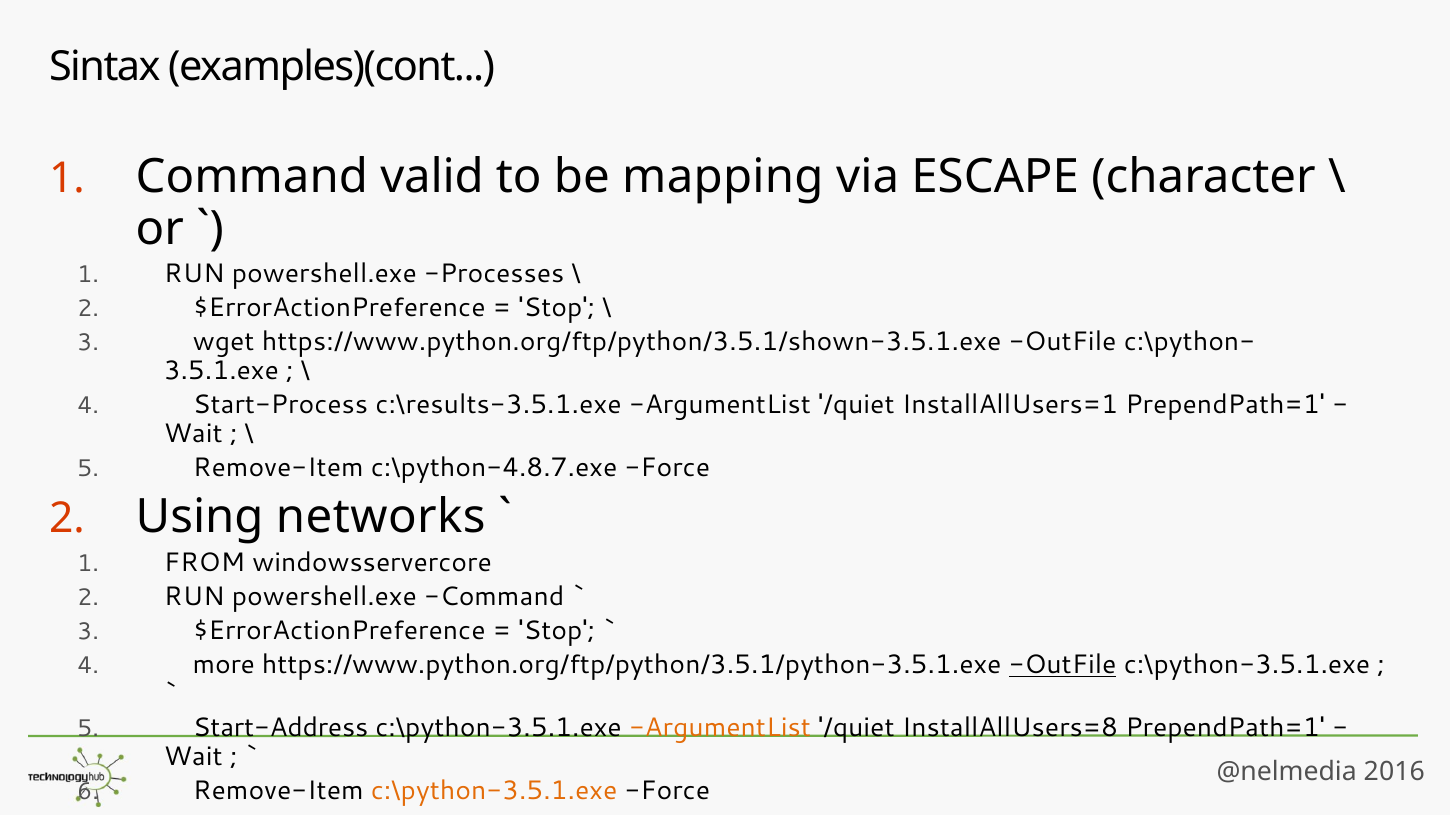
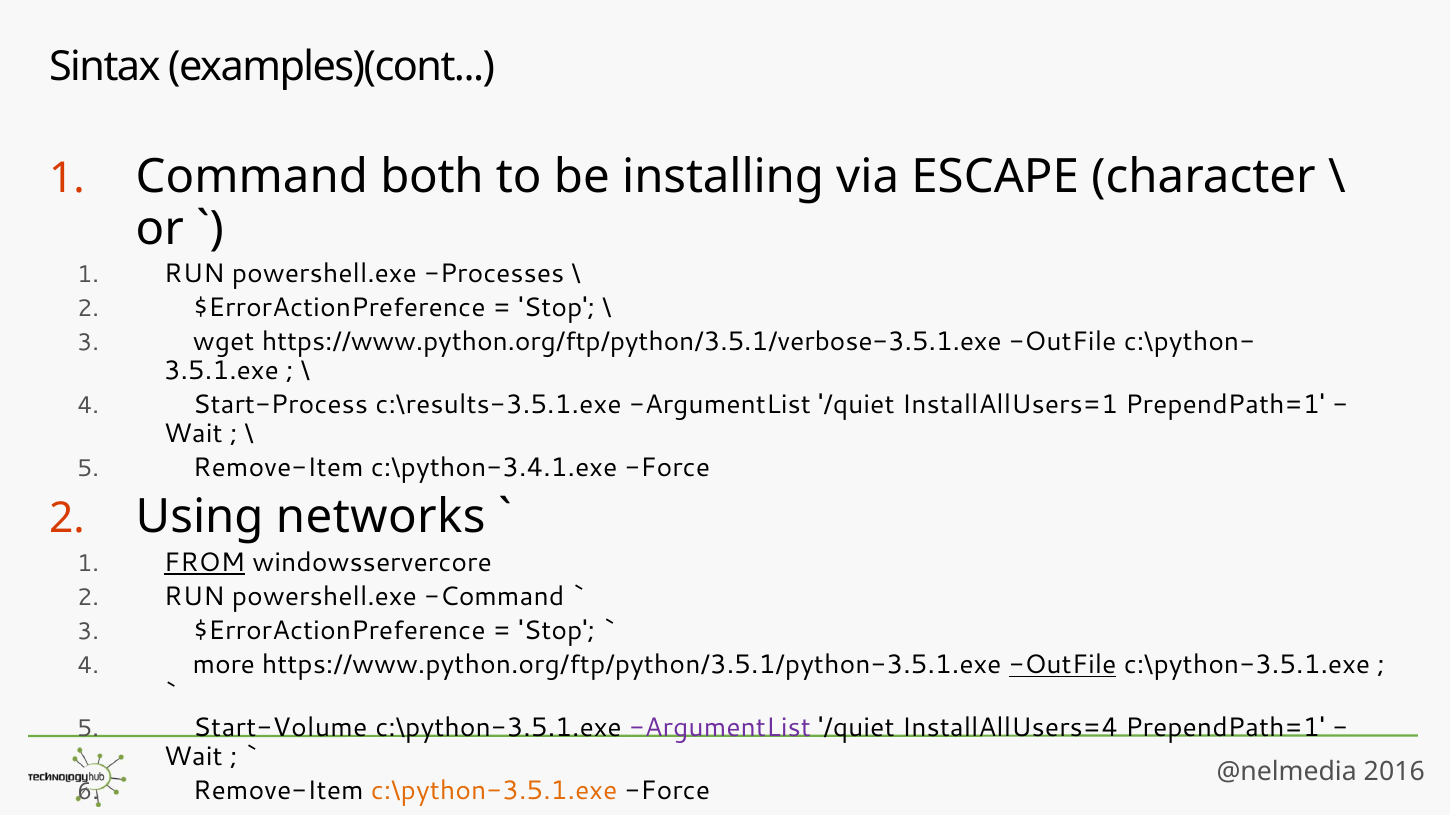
valid: valid -> both (432, 177)
mapping: mapping -> installing (723, 177)
https://www.python.org/ftp/python/3.5.1/shown-3.5.1.exe: https://www.python.org/ftp/python/3.5.1/shown-3.5.1.exe -> https://www.python.org/ftp/python/3.5.1/verbose-3.5.1.exe (632, 342)
c:\python-4.8.7.exe: c:\python-4.8.7.exe -> c:\python-3.4.1.exe (494, 468)
FROM underline: none -> present (204, 563)
Start-Address: Start-Address -> Start-Volume (280, 728)
ArgumentList colour: orange -> purple (720, 728)
InstallAllUsers=8: InstallAllUsers=8 -> InstallAllUsers=4 (1010, 728)
